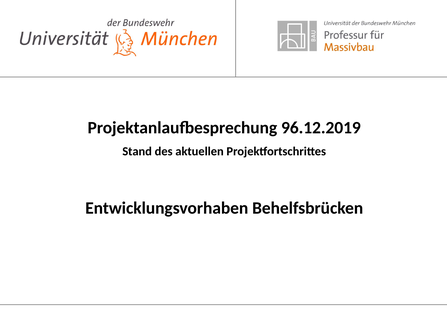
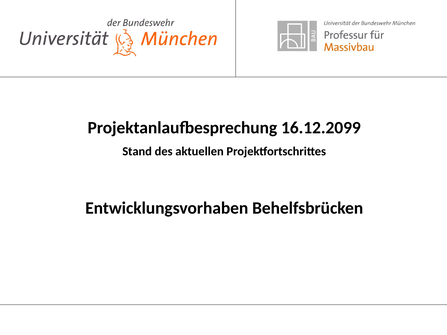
96.12.2019: 96.12.2019 -> 16.12.2099 (321, 128)
